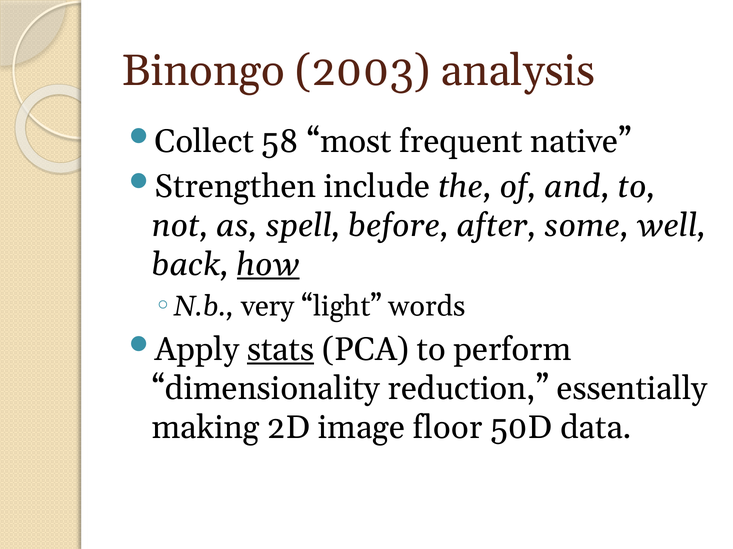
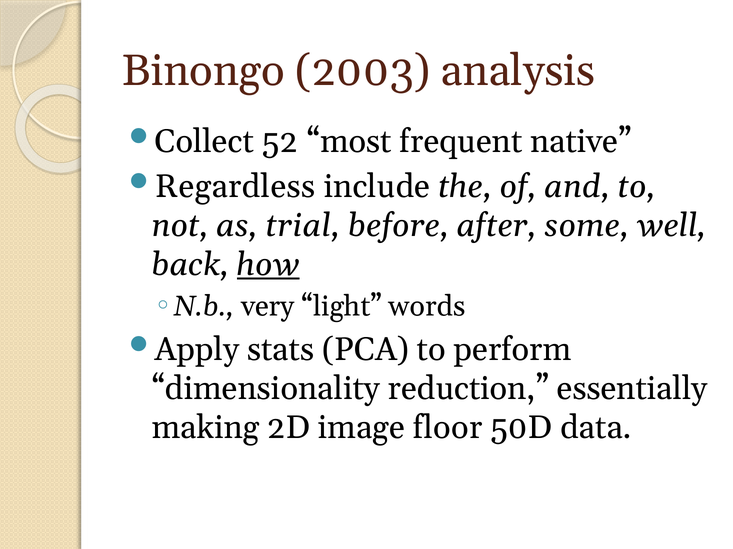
58: 58 -> 52 (280, 142)
Strengthen: Strengthen -> Regardless (235, 187)
spell: spell -> trial (303, 226)
stats underline: present -> none (281, 350)
